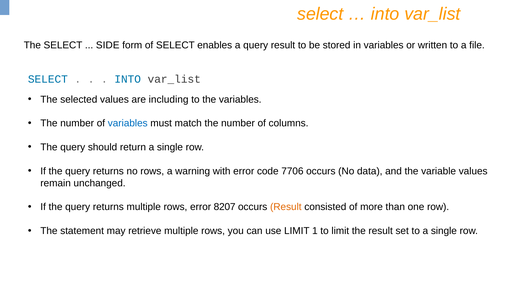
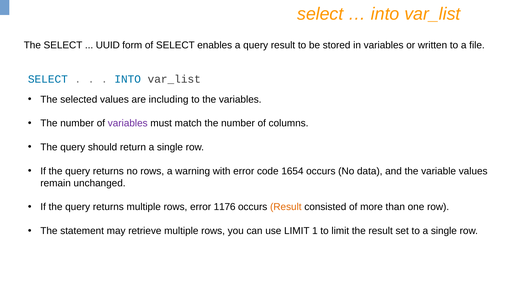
SIDE: SIDE -> UUID (108, 45)
variables colour: blue -> purple (128, 123)
7706: 7706 -> 1654 (292, 171)
8207: 8207 -> 1176 (225, 207)
